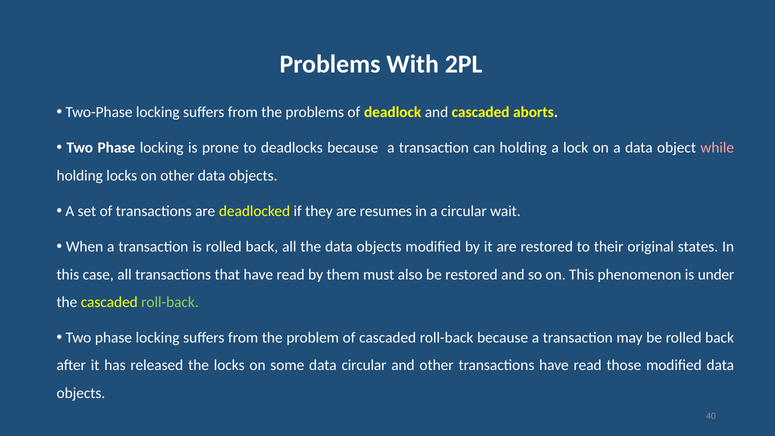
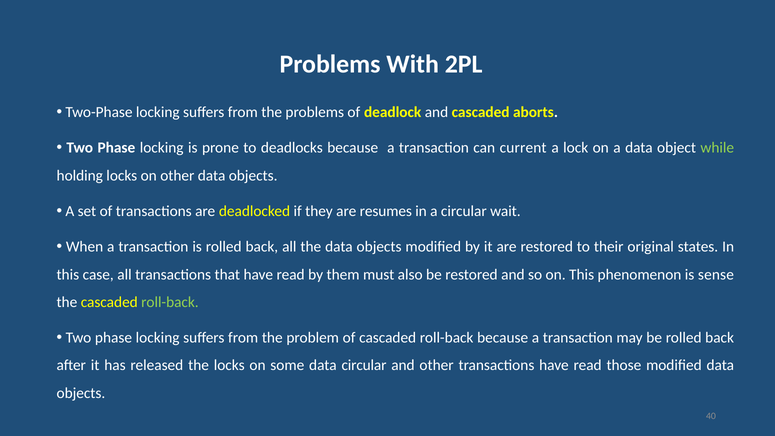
can holding: holding -> current (523, 148)
while colour: pink -> light green (717, 148)
under: under -> sense (716, 274)
